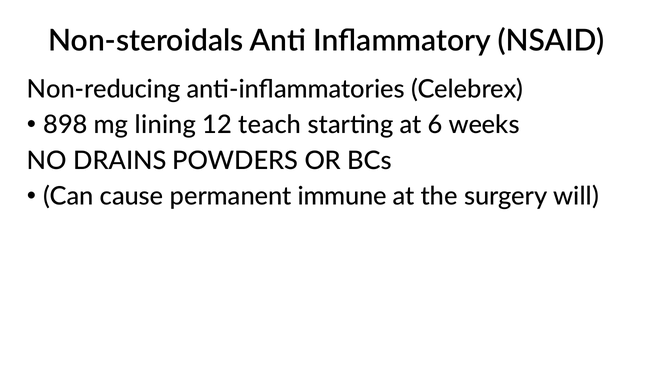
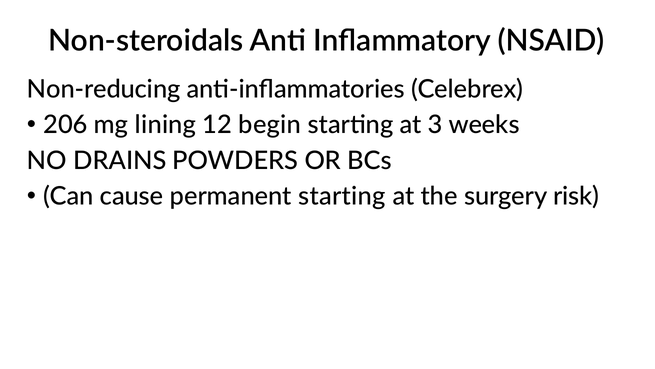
898: 898 -> 206 (65, 125)
teach: teach -> begin (270, 125)
6: 6 -> 3 (435, 125)
permanent immune: immune -> starting (342, 196)
will: will -> risk (576, 196)
